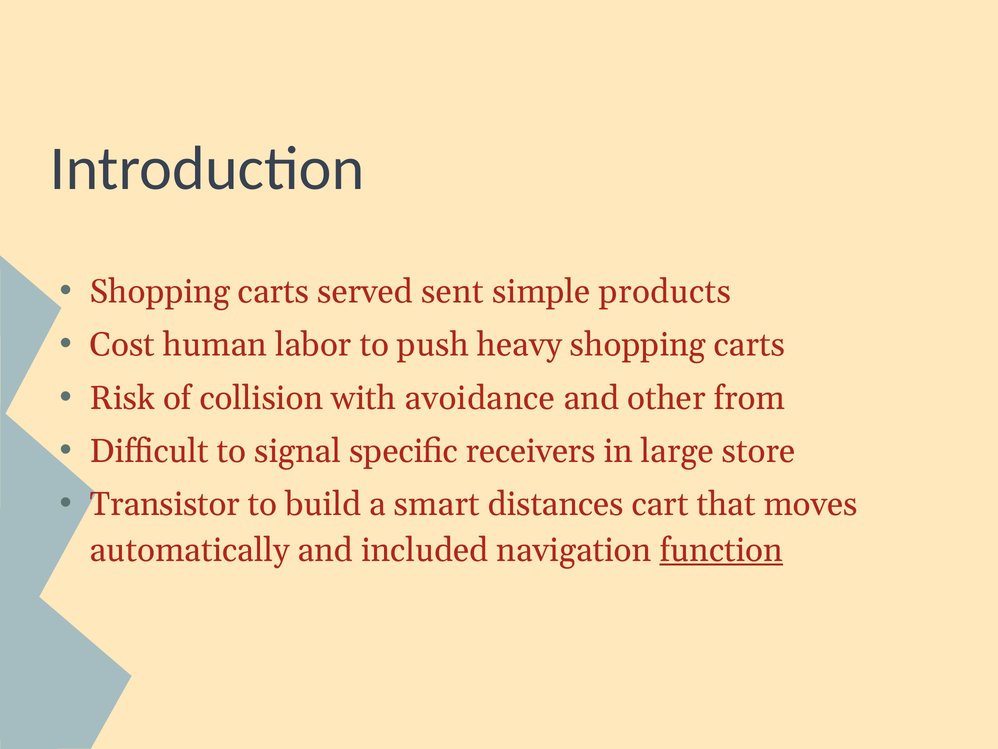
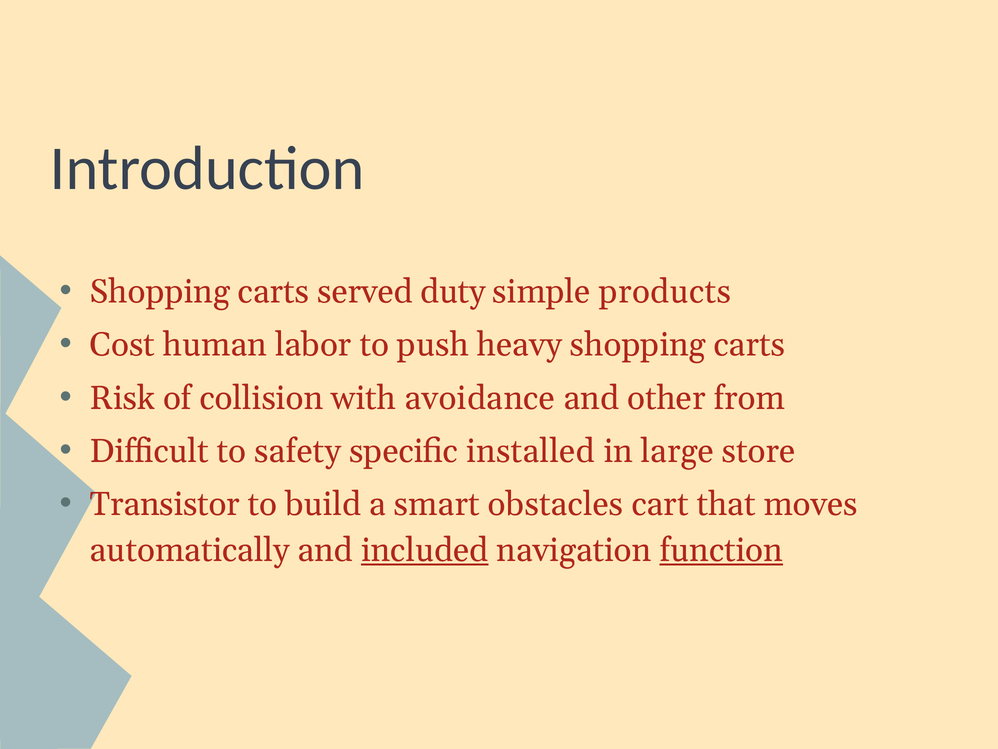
sent: sent -> duty (453, 292)
signal: signal -> safety (298, 451)
receivers: receivers -> installed (531, 451)
distances: distances -> obstacles (555, 504)
included underline: none -> present (425, 550)
